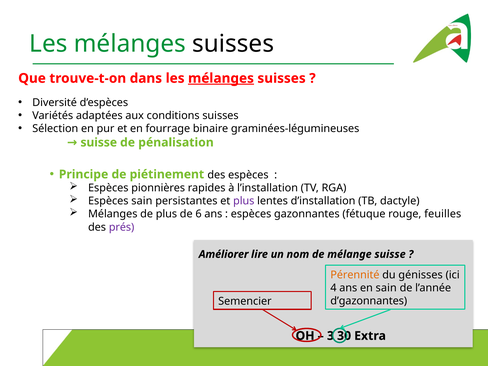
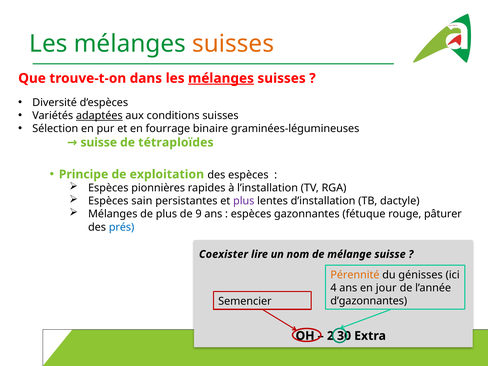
suisses colour: black -> orange (233, 44)
adaptées underline: none -> present (99, 116)
pénalisation: pénalisation -> tétraploïdes (176, 142)
piétinement: piétinement -> exploitation (167, 174)
6: 6 -> 9 (199, 214)
feuilles: feuilles -> pâturer (443, 214)
prés colour: purple -> blue (122, 227)
Améliorer: Améliorer -> Coexister (224, 254)
en sain: sain -> jour (386, 288)
3: 3 -> 2 (330, 336)
